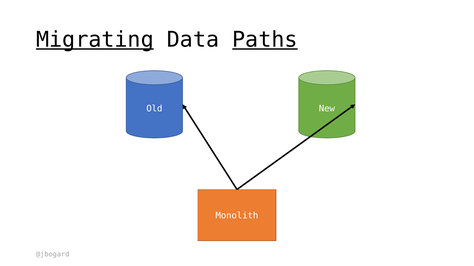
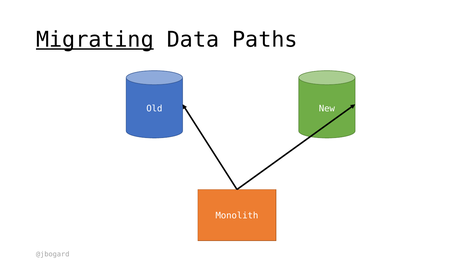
Paths underline: present -> none (265, 40)
